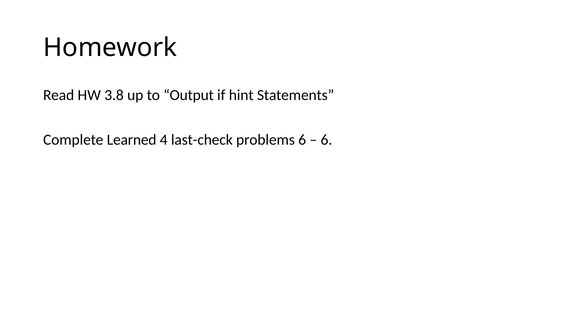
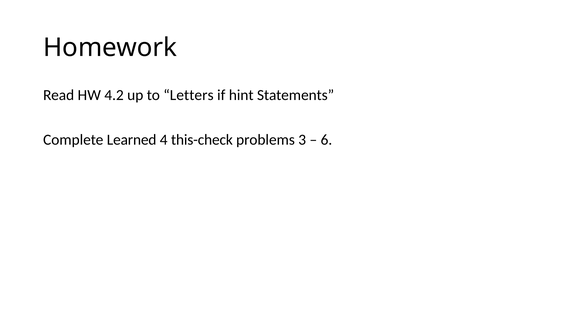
3.8: 3.8 -> 4.2 (114, 95)
Output: Output -> Letters (188, 95)
last-check: last-check -> this-check (202, 140)
problems 6: 6 -> 3 (302, 140)
